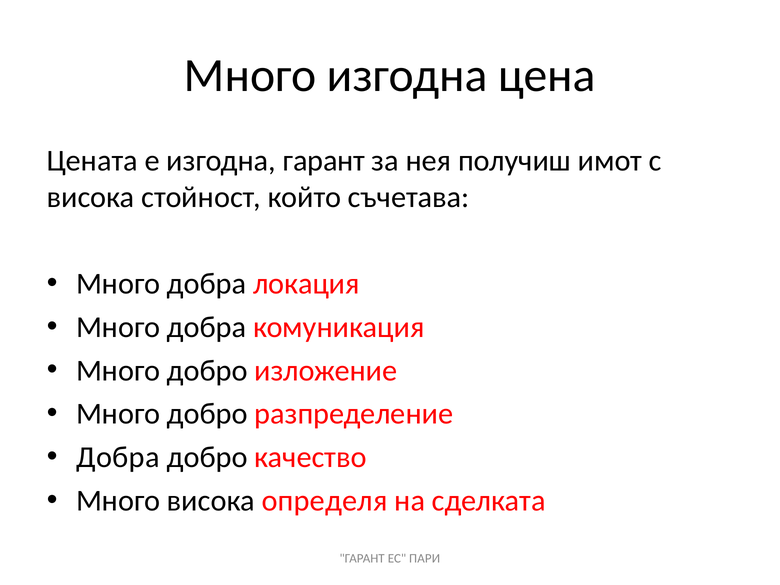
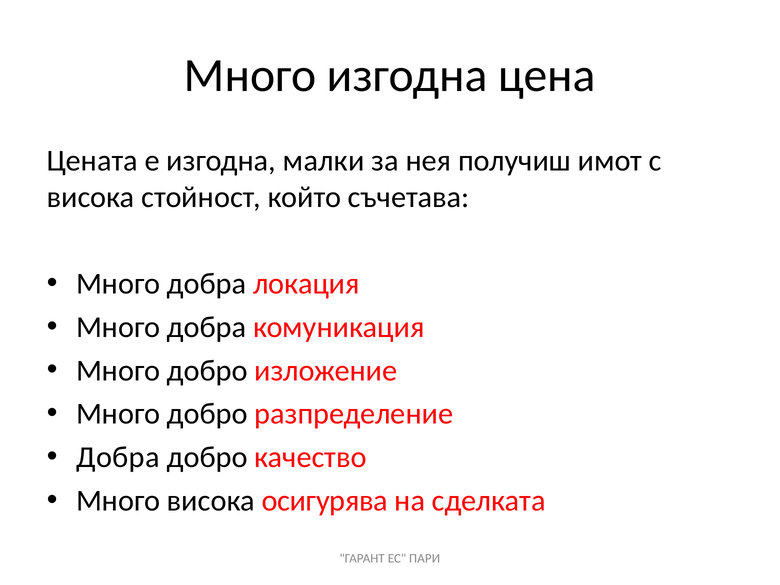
изгодна гарант: гарант -> малки (324, 161)
определя: определя -> осигурява (325, 501)
